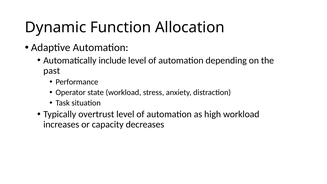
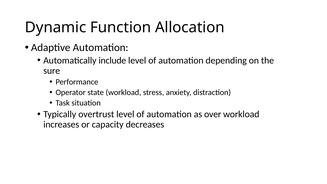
past: past -> sure (52, 71)
high: high -> over (213, 114)
